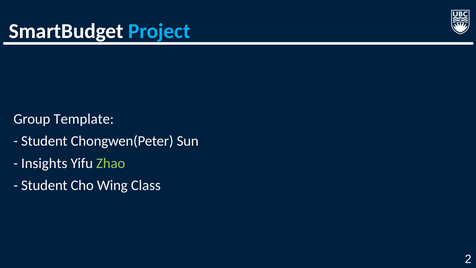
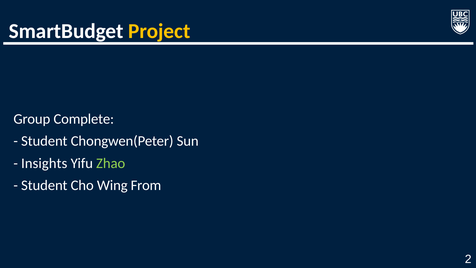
Project colour: light blue -> yellow (159, 31)
Template: Template -> Complete (84, 119)
Class: Class -> From (146, 185)
